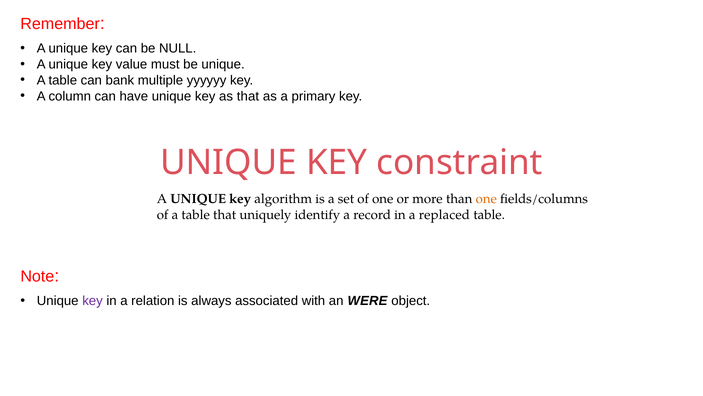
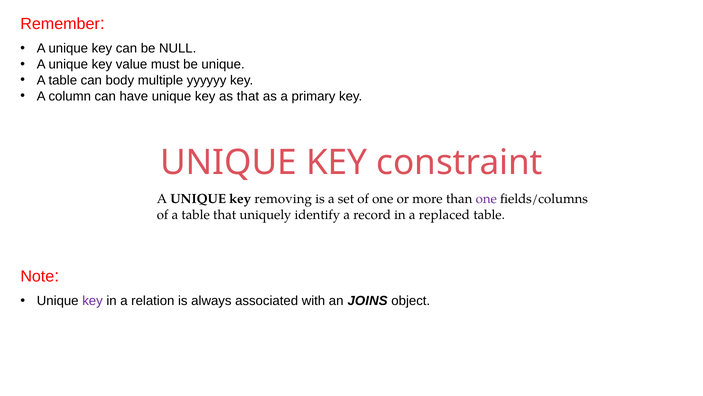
bank: bank -> body (120, 80)
algorithm: algorithm -> removing (283, 199)
one colour: orange -> purple (486, 199)
WERE: WERE -> JOINS (368, 301)
